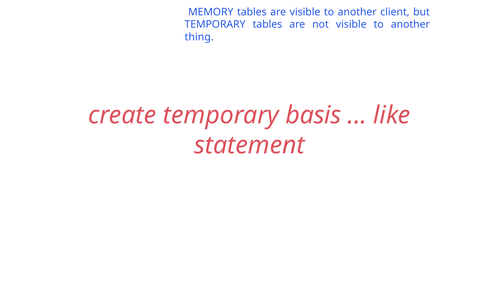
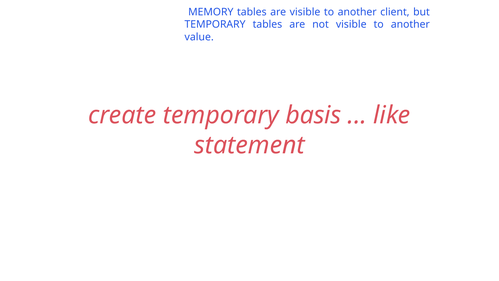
thing: thing -> value (199, 37)
